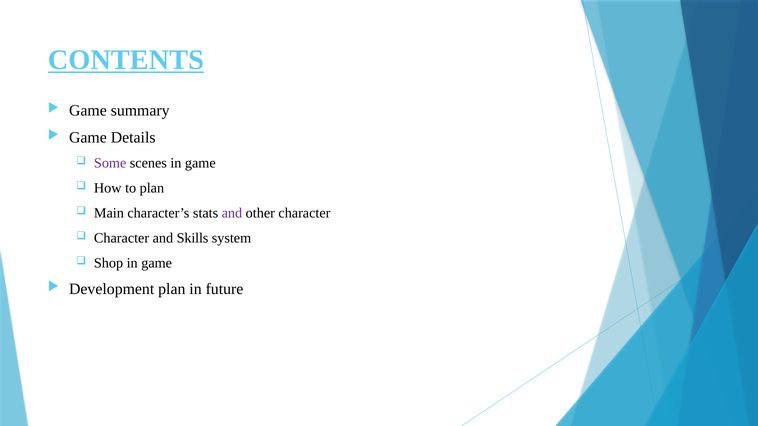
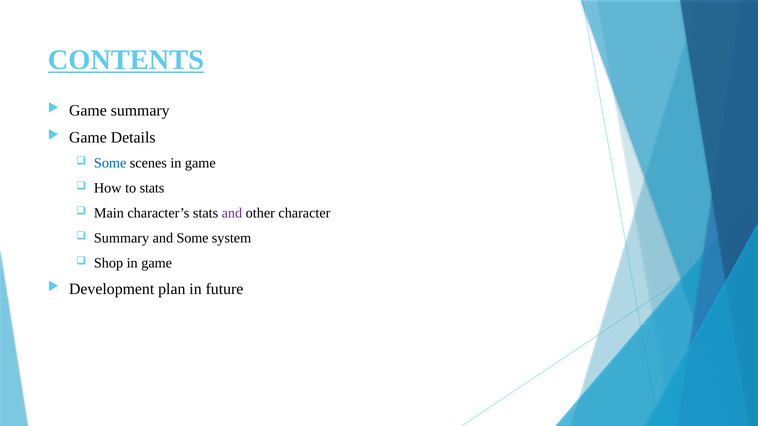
Some colour: purple -> blue (110, 163)
to plan: plan -> stats (152, 188)
Character: Character -> Summary (122, 238)
and Skills: Skills -> Some (193, 238)
